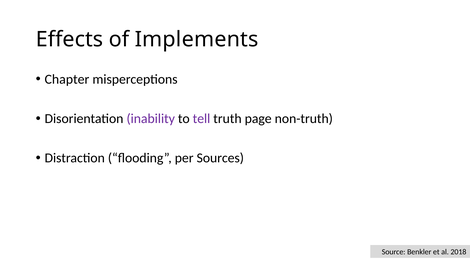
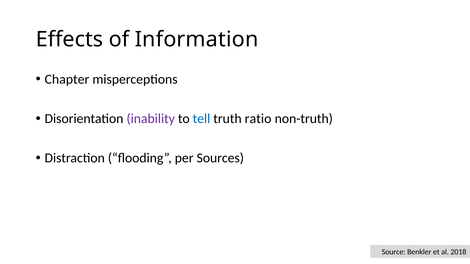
Implements: Implements -> Information (197, 39)
tell colour: purple -> blue (202, 119)
page: page -> ratio (258, 119)
